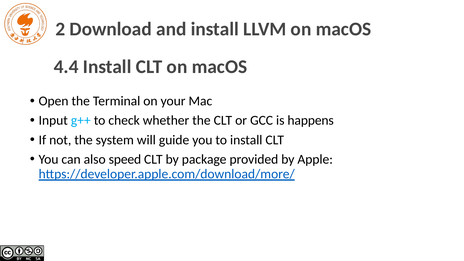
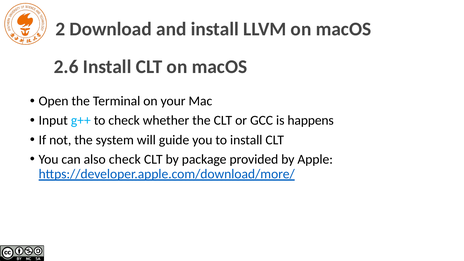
4.4: 4.4 -> 2.6 (66, 67)
also speed: speed -> check (125, 159)
